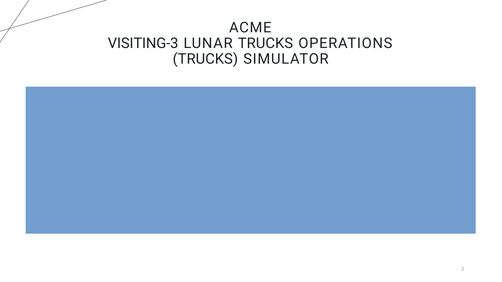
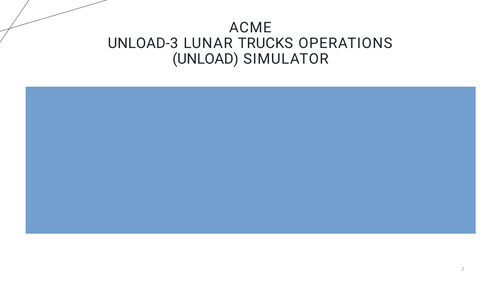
VISITING-3: VISITING-3 -> UNLOAD-3 (143, 43)
TRUCKS: TRUCKS -> UNLOAD (205, 59)
